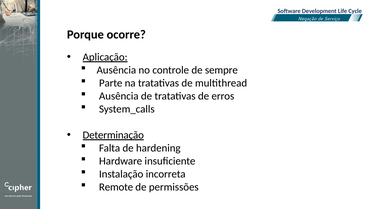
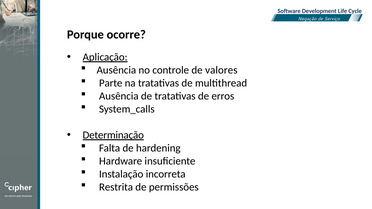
sempre: sempre -> valores (221, 70)
Remote: Remote -> Restrita (116, 187)
